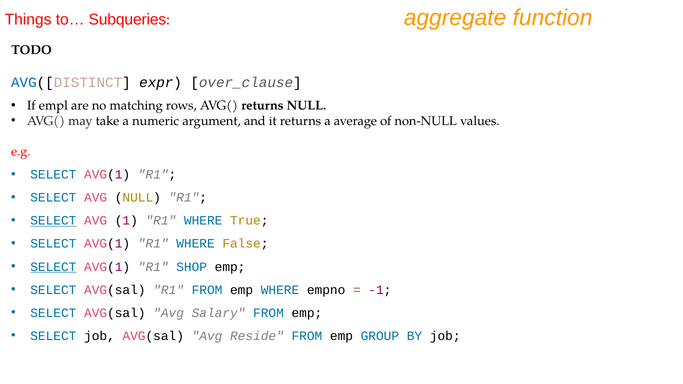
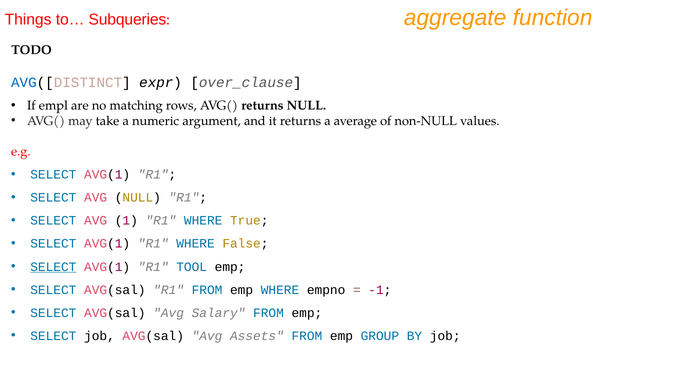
SELECT underline: present -> none (53, 221)
SHOP: SHOP -> TOOL (192, 267)
Reside: Reside -> Assets (257, 336)
